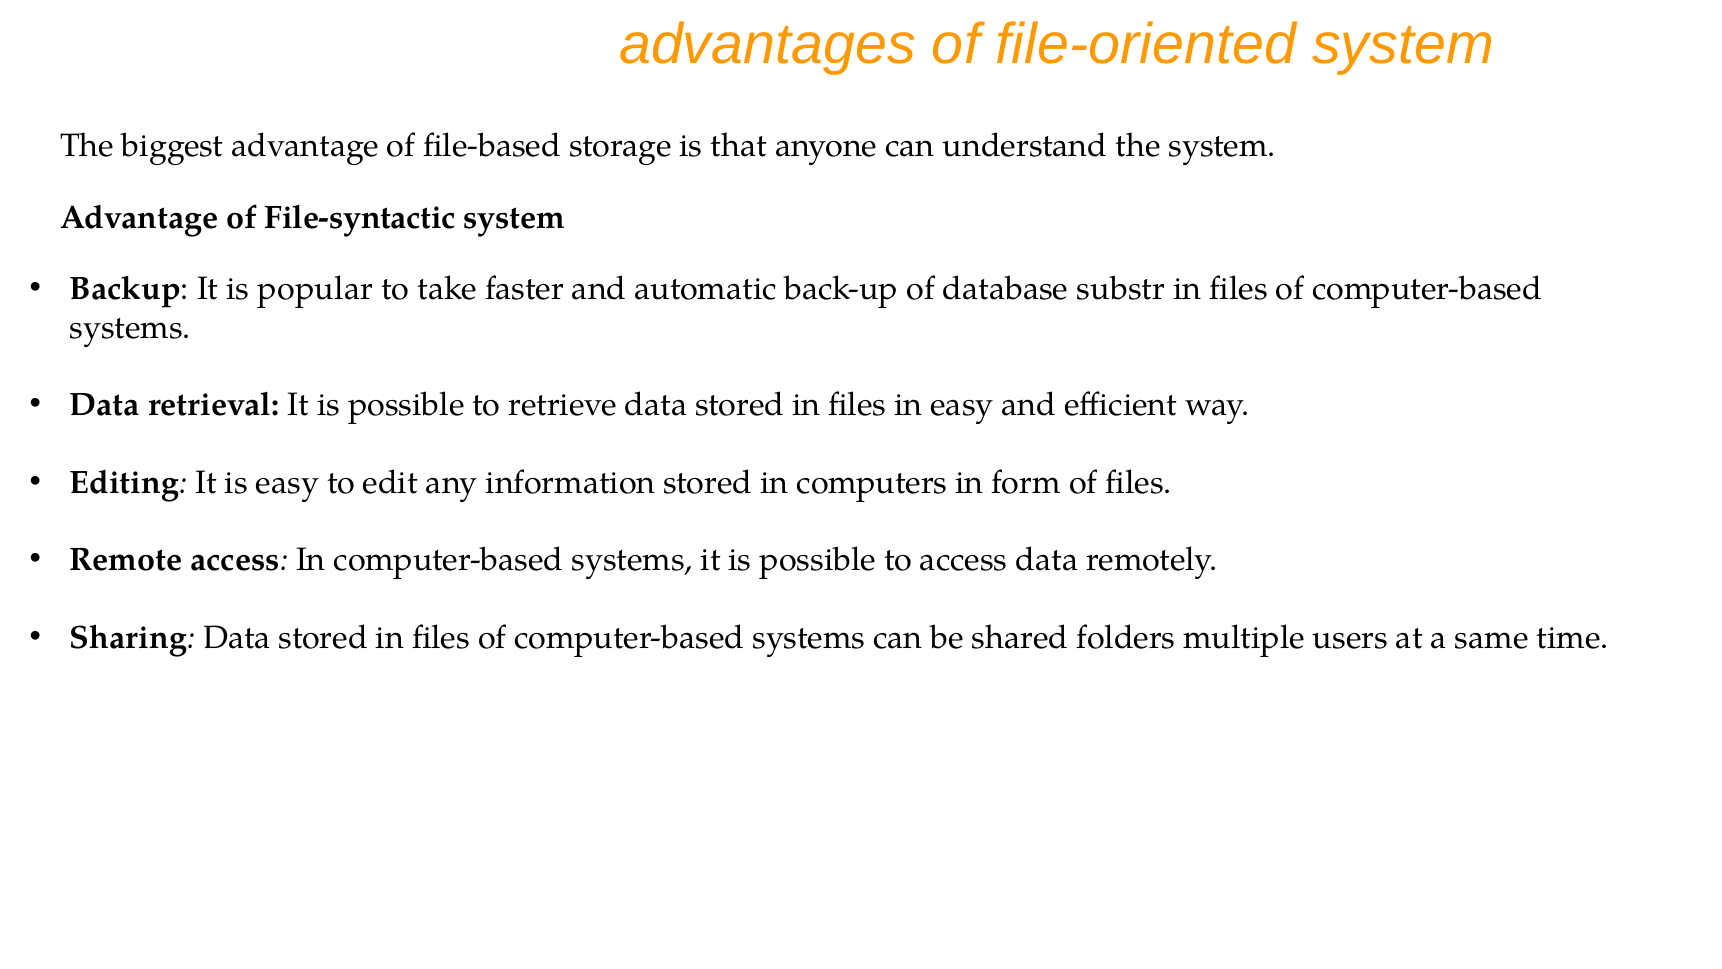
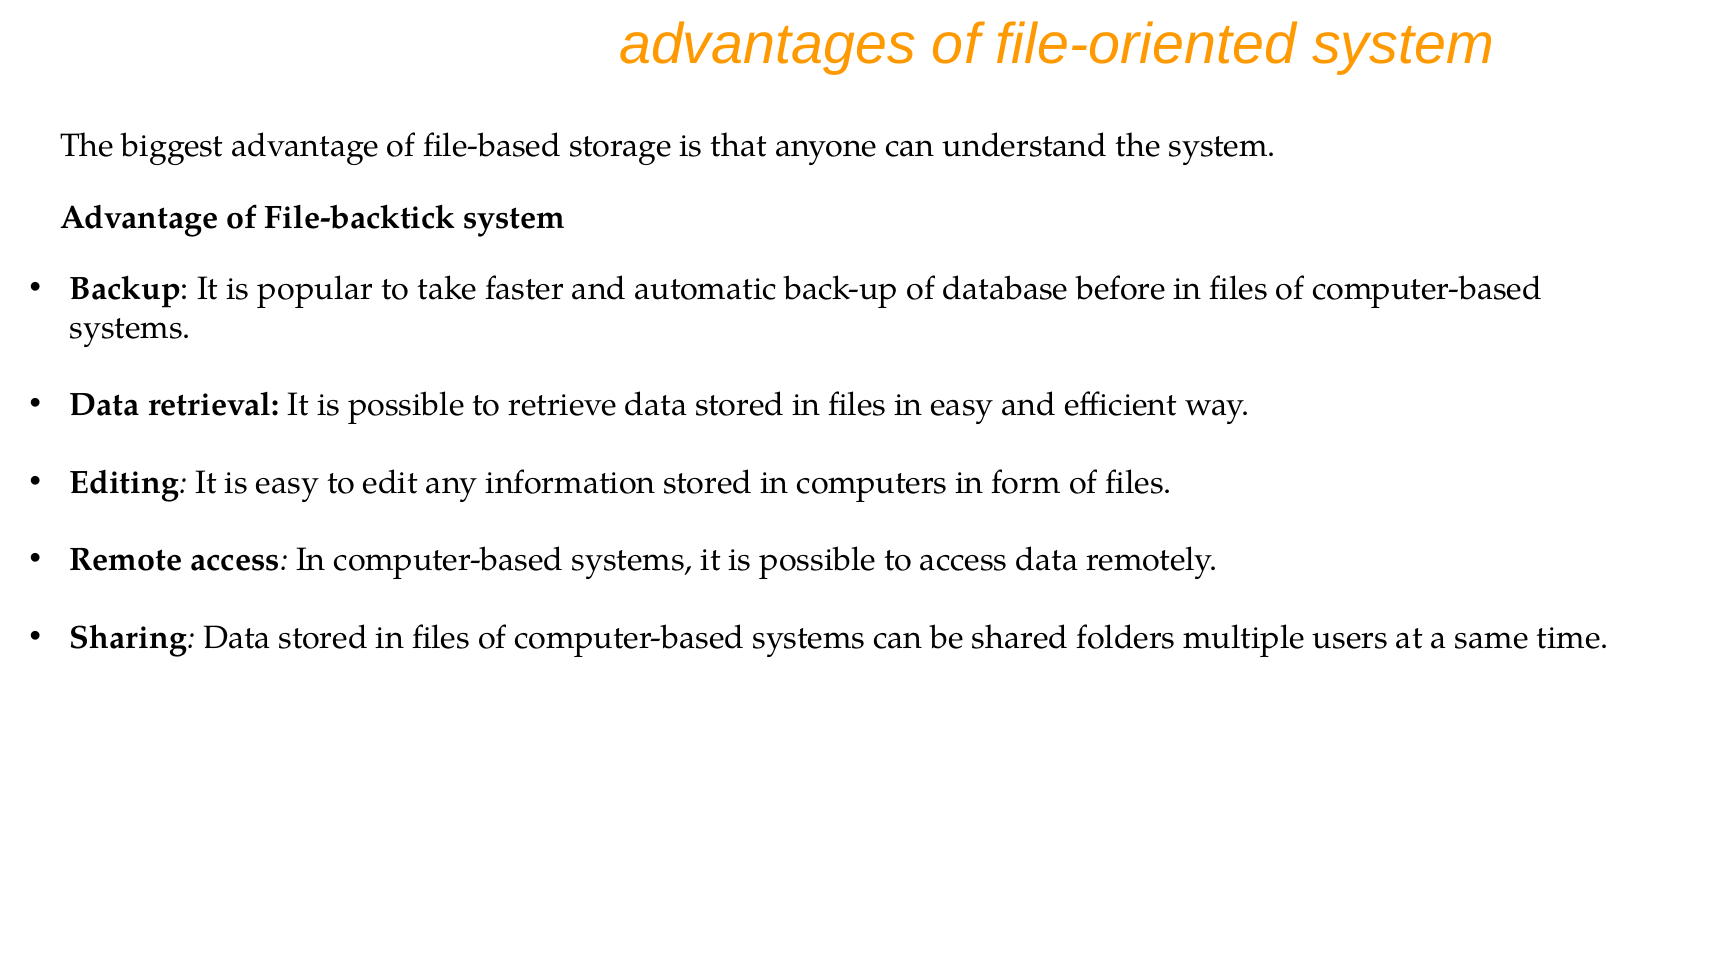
File-syntactic: File-syntactic -> File-backtick (360, 217)
substr: substr -> before (1121, 289)
